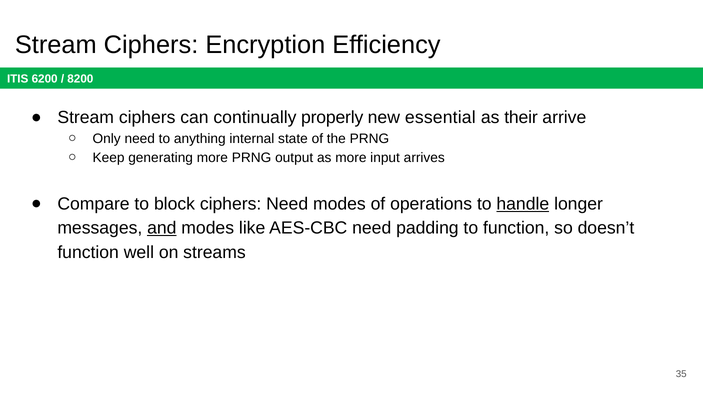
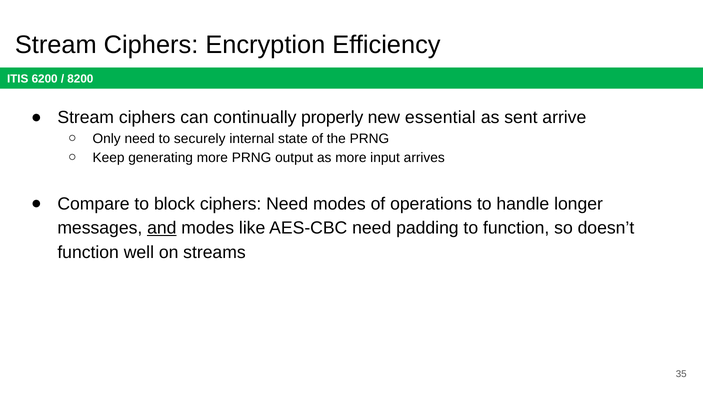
their: their -> sent (521, 118)
anything: anything -> securely (200, 139)
handle underline: present -> none (523, 204)
